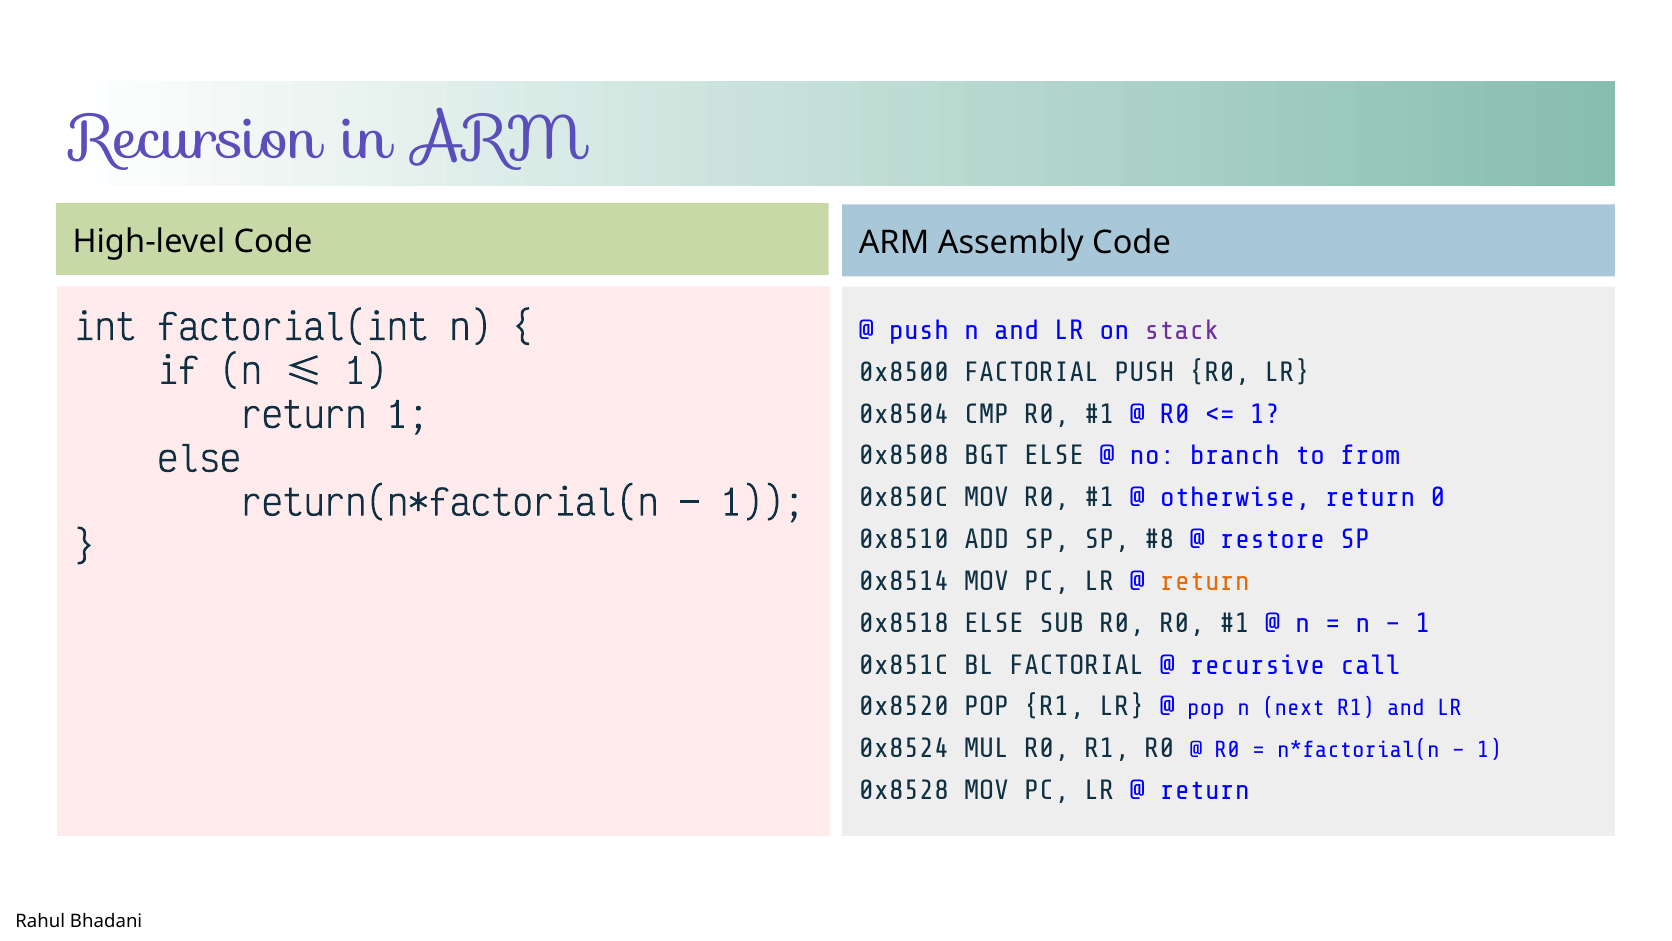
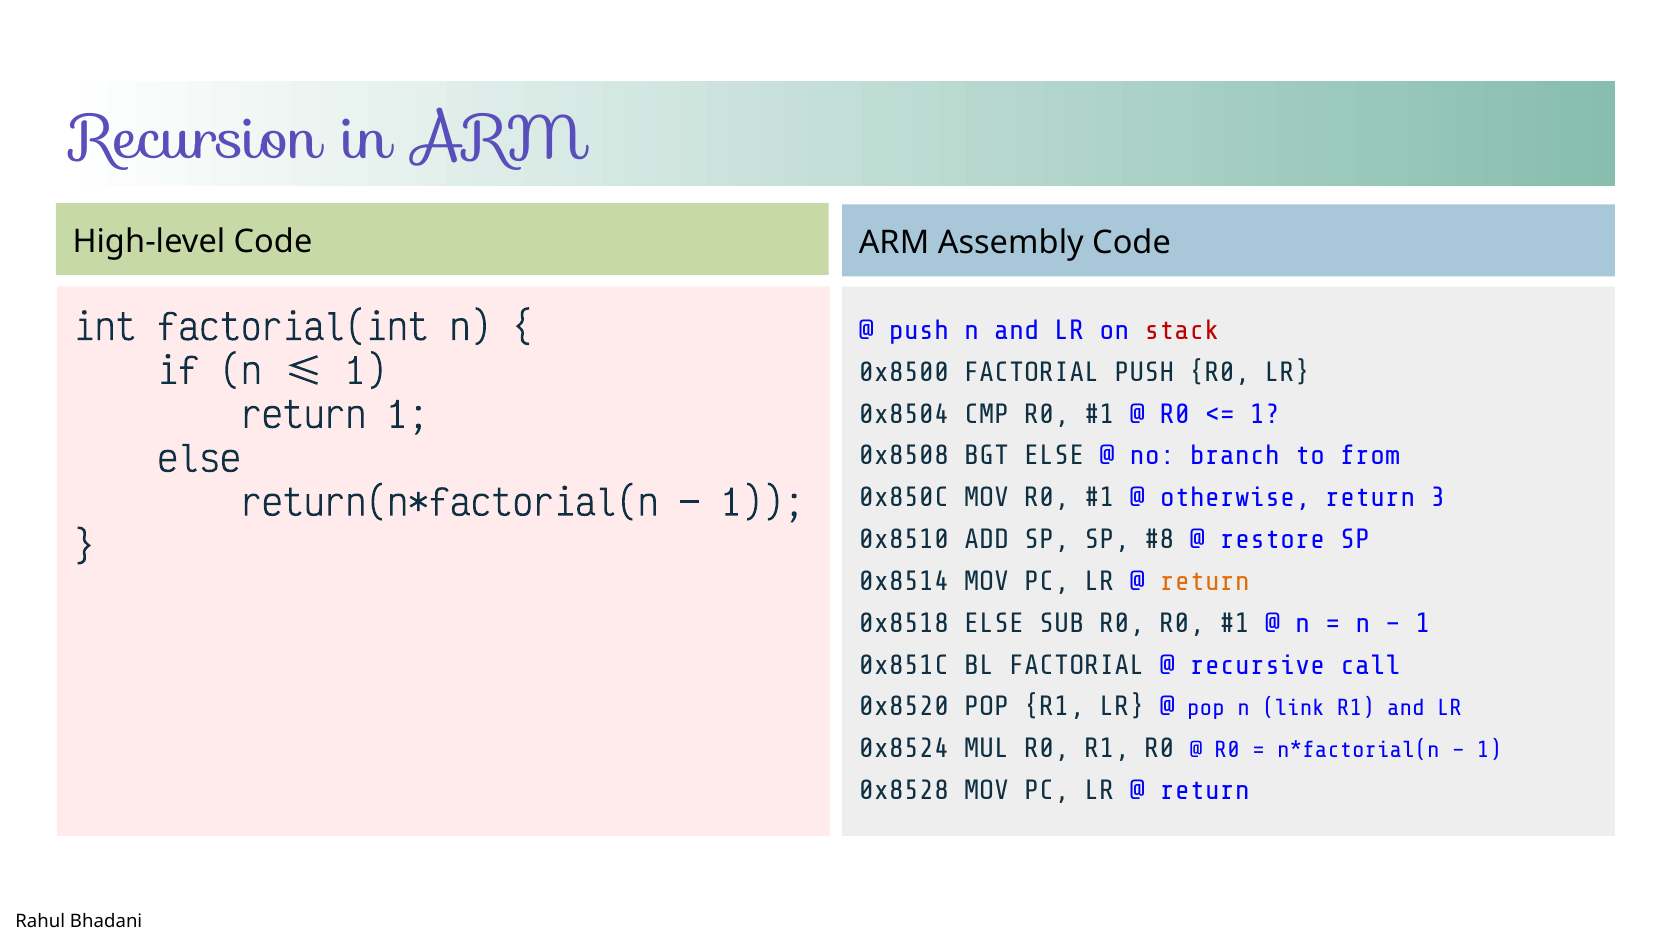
stack colour: purple -> red (1182, 330)
0: 0 -> 3 (1438, 497)
next: next -> link (1294, 708)
